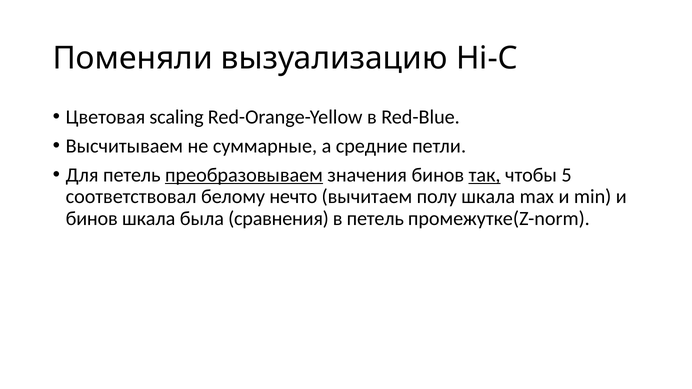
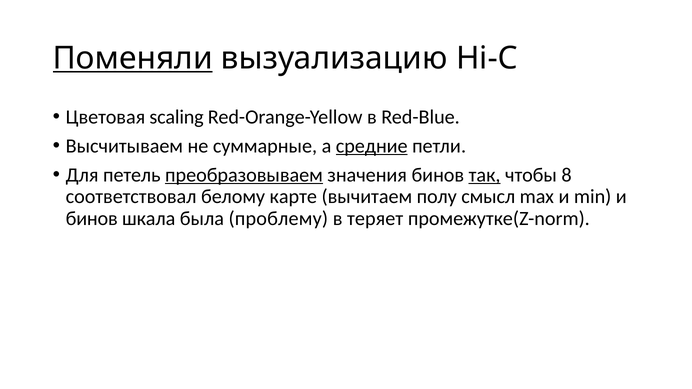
Поменяли underline: none -> present (133, 58)
средние underline: none -> present (372, 146)
5: 5 -> 8 (567, 175)
нечто: нечто -> карте (293, 197)
полу шкала: шкала -> смысл (488, 197)
сравнения: сравнения -> проблему (278, 219)
в петель: петель -> теряет (375, 219)
